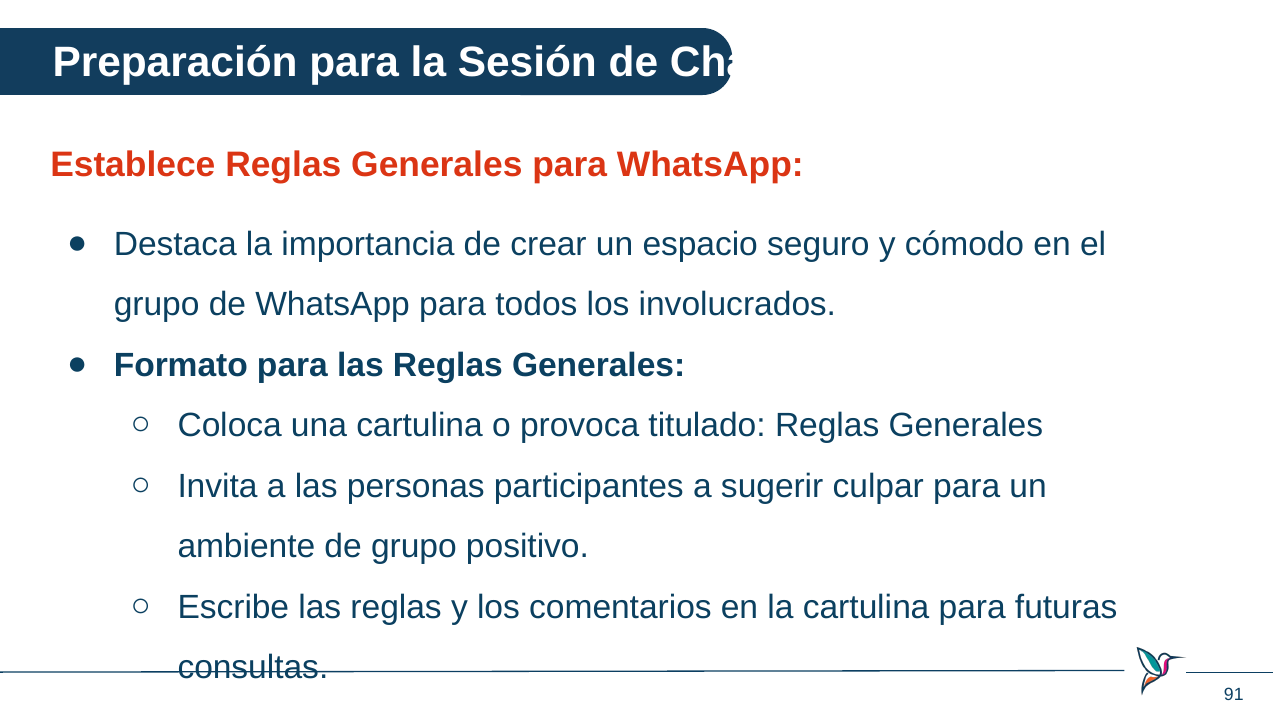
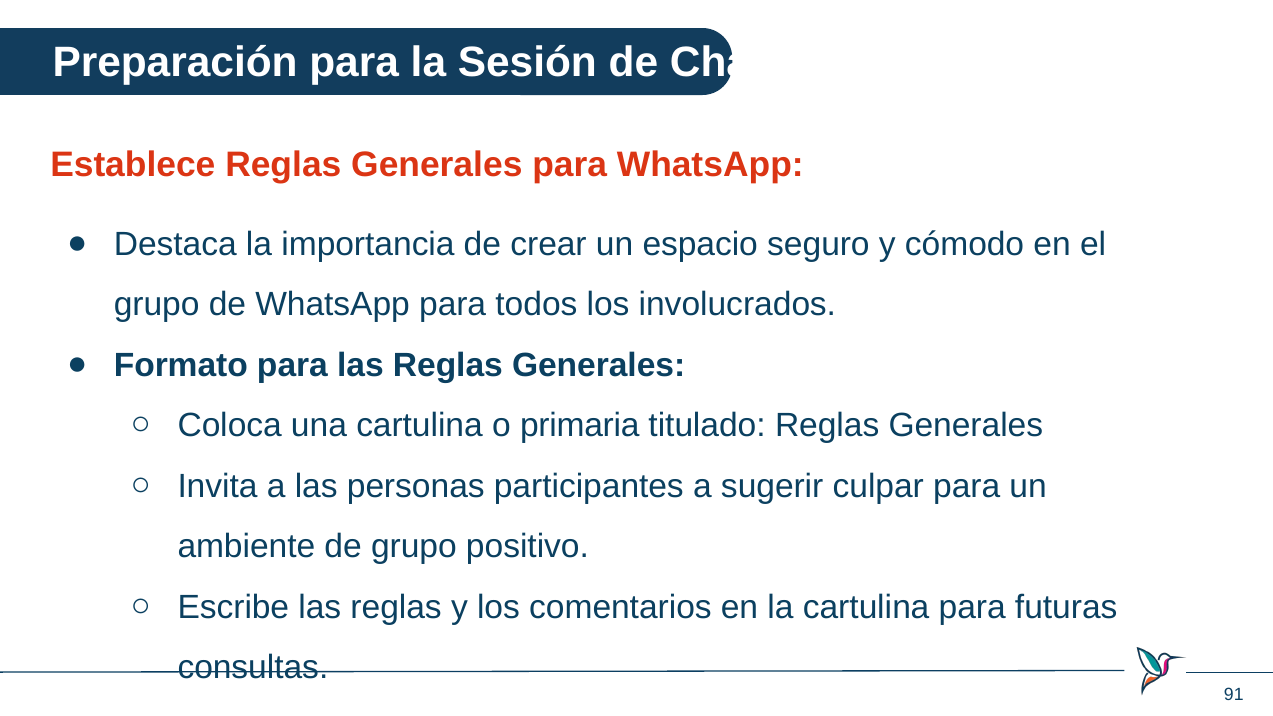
provoca: provoca -> primaria (580, 426)
